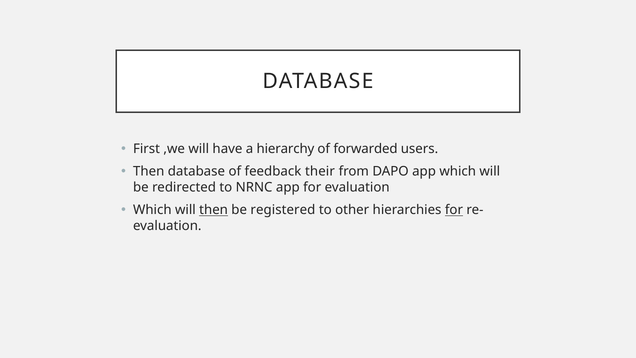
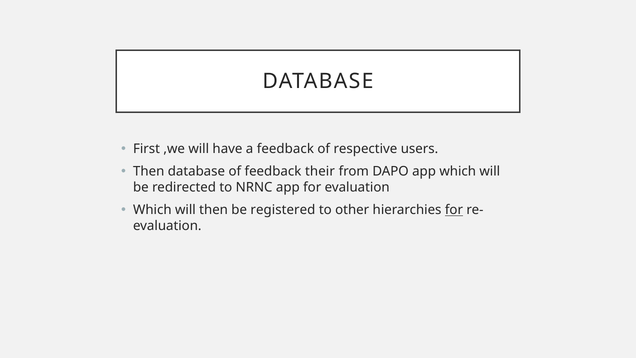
a hierarchy: hierarchy -> feedback (285, 149)
forwarded: forwarded -> respective (365, 149)
then underline: present -> none (214, 210)
